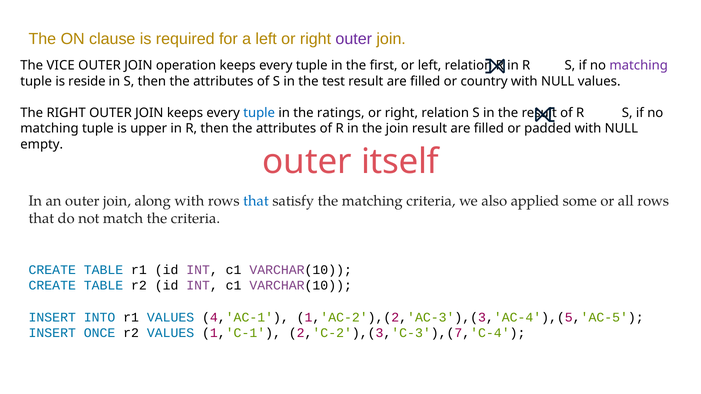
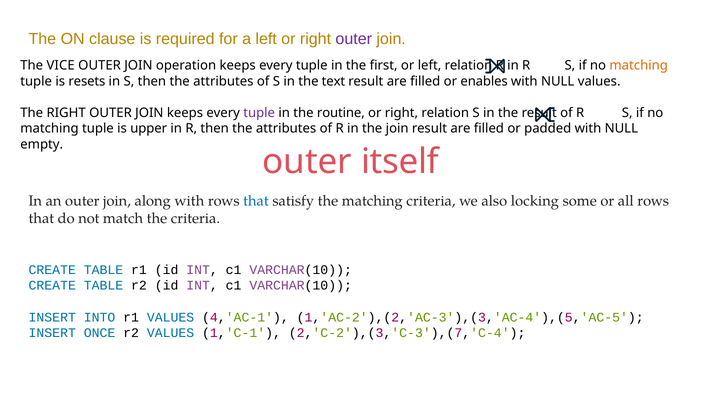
matching colour: purple -> orange (639, 66)
reside: reside -> resets (87, 81)
test: test -> text (333, 81)
country: country -> enables (484, 81)
tuple colour: blue -> purple (259, 113)
ratings: ratings -> routine (341, 113)
applied: applied -> locking (535, 201)
